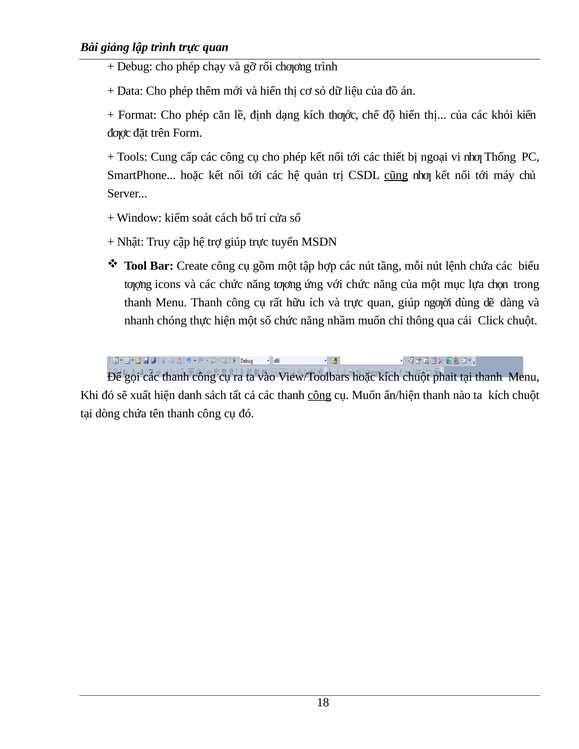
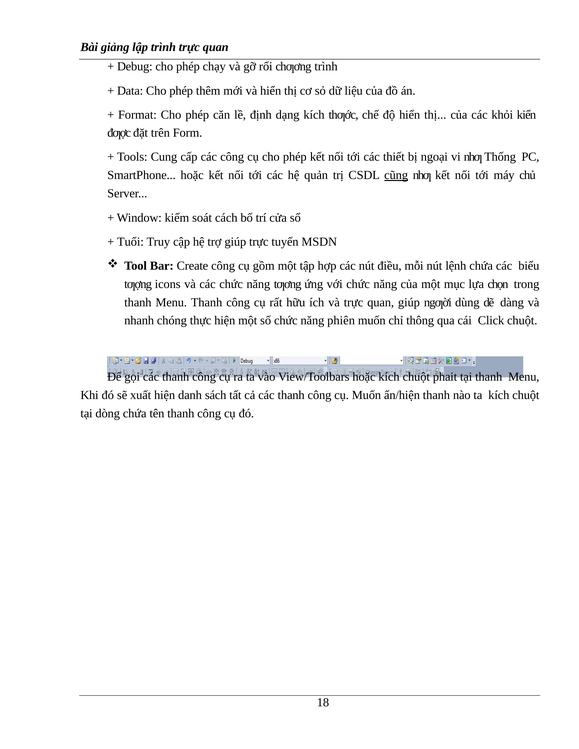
Nhật: Nhật -> Tuổi (130, 242)
tầng: tầng -> điều (390, 266)
nhầm: nhầm -> phiên (341, 321)
công underline: present -> none (320, 395)
